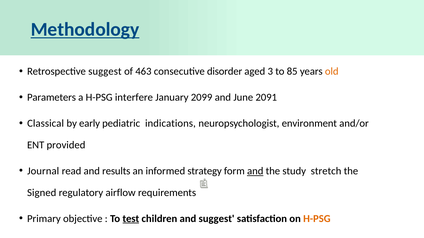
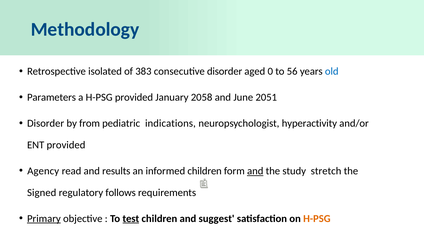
Methodology underline: present -> none (85, 29)
Retrospective suggest: suggest -> isolated (105, 72)
463: 463 -> 383 (143, 72)
3: 3 -> 0 (270, 72)
85: 85 -> 56 (292, 72)
old colour: orange -> blue (332, 72)
H-PSG interfere: interfere -> provided (134, 98)
2099: 2099 -> 2058 (202, 98)
2091: 2091 -> 2051 (266, 98)
Classical: Classical -> Disorder (46, 124)
early: early -> from (90, 124)
environment: environment -> hyperactivity (309, 124)
Journal: Journal -> Agency (43, 171)
informed strategy: strategy -> children (205, 171)
airflow: airflow -> follows (121, 193)
Primary underline: none -> present (44, 219)
